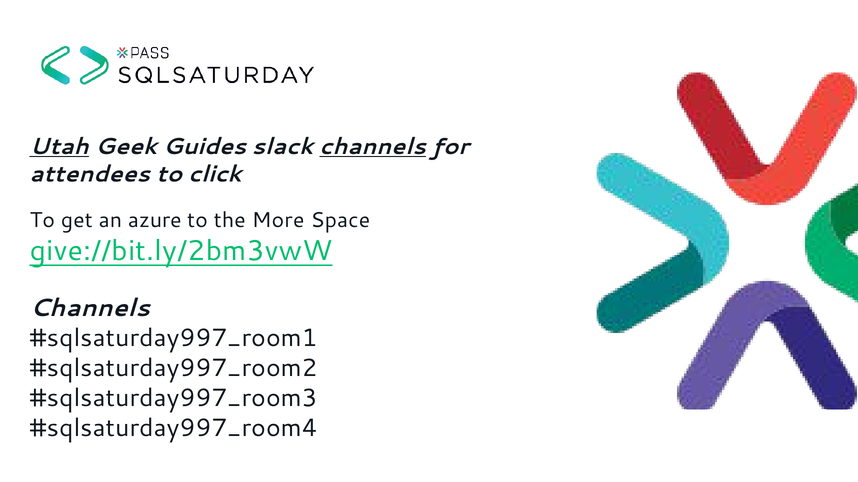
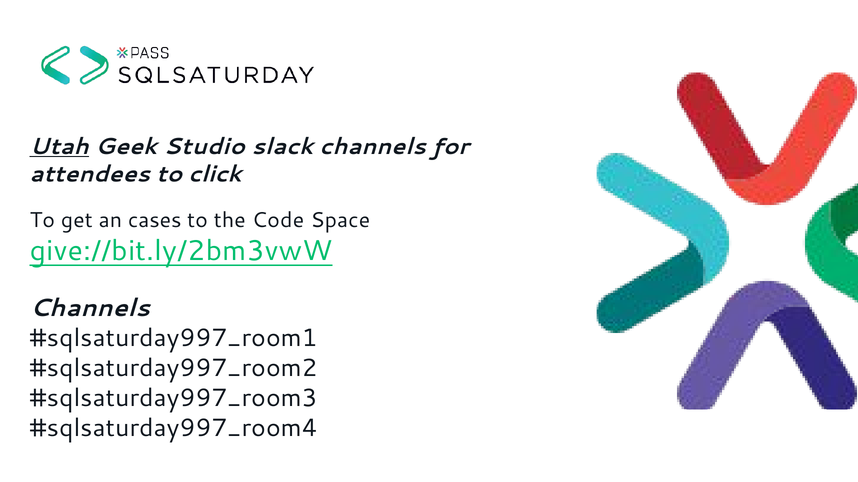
Guides: Guides -> Studio (204, 147)
channels underline: present -> none (373, 147)
azure: azure -> cases (155, 220)
More: More -> Code (278, 220)
